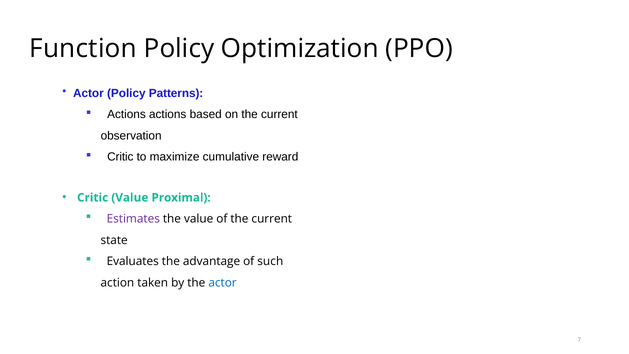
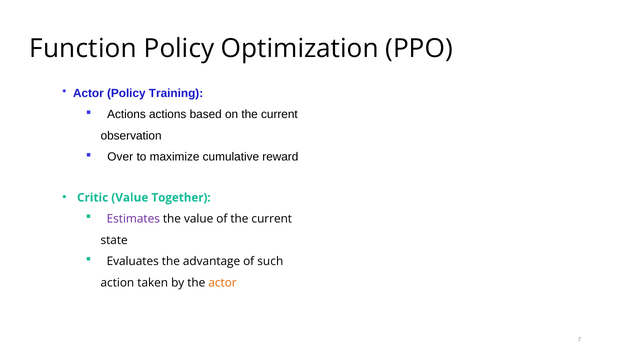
Patterns: Patterns -> Training (176, 93)
Critic: Critic -> Over (120, 157)
Proximal: Proximal -> Together (181, 198)
actor colour: blue -> orange (223, 282)
